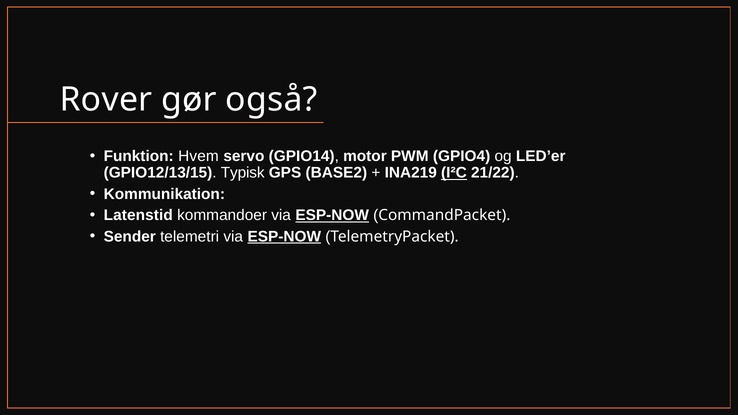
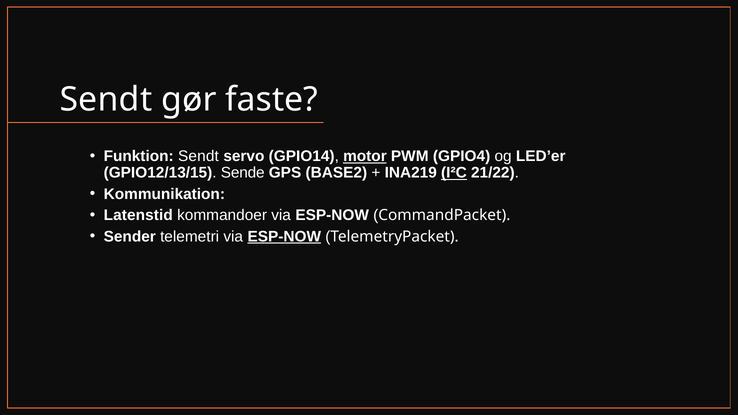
Rover: Rover -> Sendt (106, 100)
også: også -> faste (272, 100)
Funktion Hvem: Hvem -> Sendt (198, 156)
motor underline: none -> present (365, 156)
Typisk: Typisk -> Sende (243, 173)
ESP-NOW underline: present -> none (332, 215)
